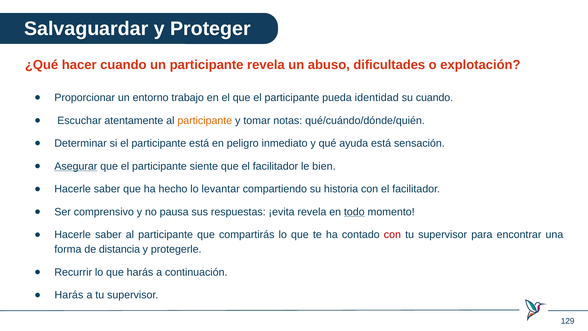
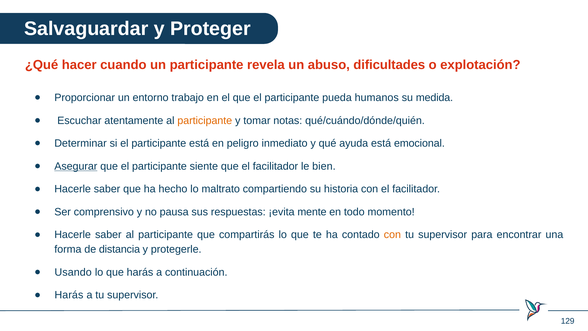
identidad: identidad -> humanos (377, 98)
su cuando: cuando -> medida (434, 98)
sensación: sensación -> emocional (419, 143)
levantar: levantar -> maltrato (221, 189)
¡evita revela: revela -> mente (312, 212)
todo underline: present -> none (354, 212)
con colour: red -> orange (392, 235)
Recurrir: Recurrir -> Usando (73, 272)
